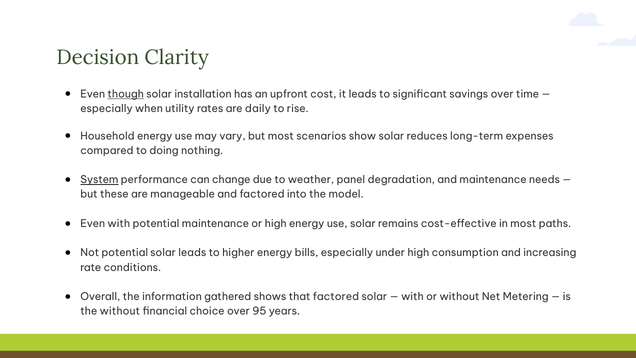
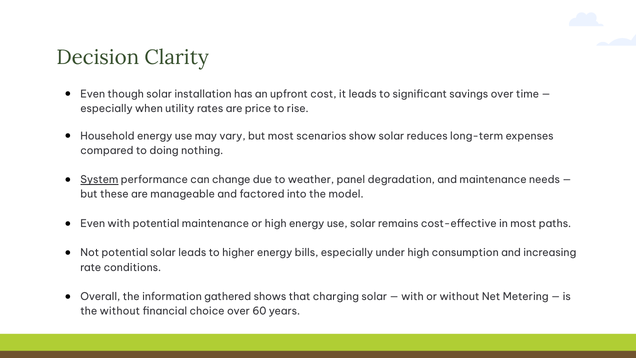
though underline: present -> none (126, 94)
daily: daily -> price (258, 109)
that factored: factored -> charging (336, 297)
95: 95 -> 60 (259, 311)
